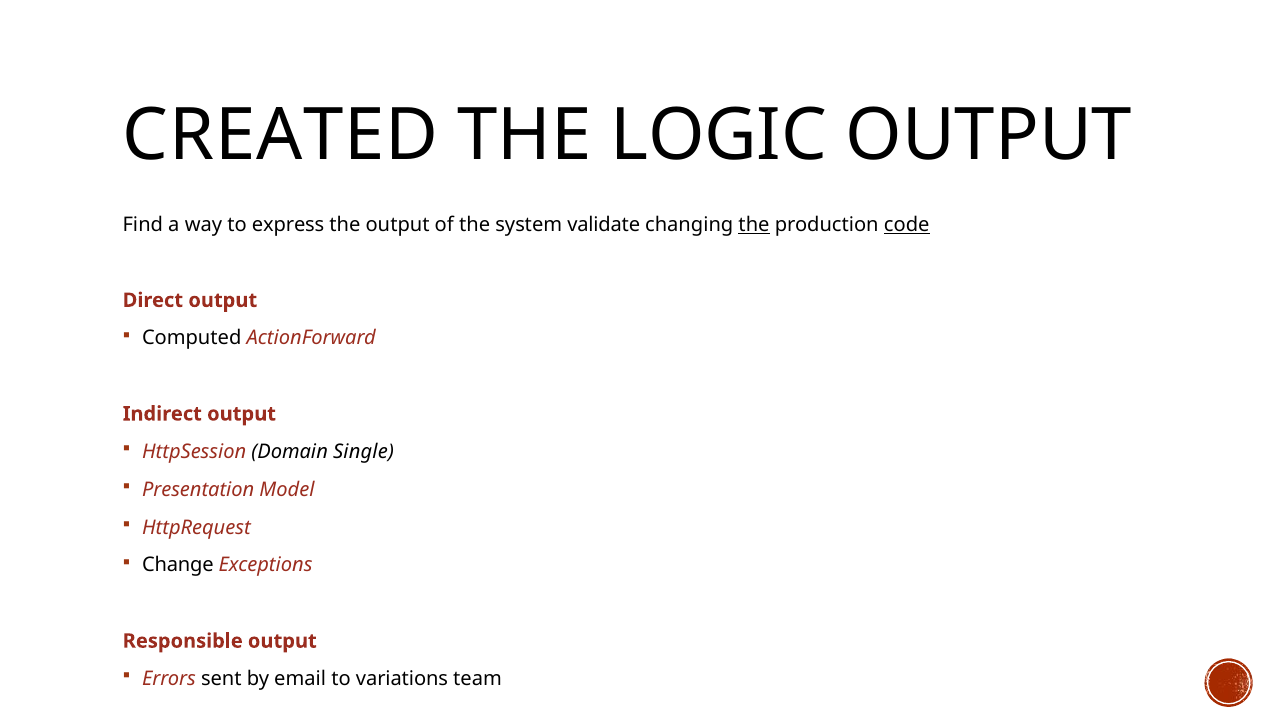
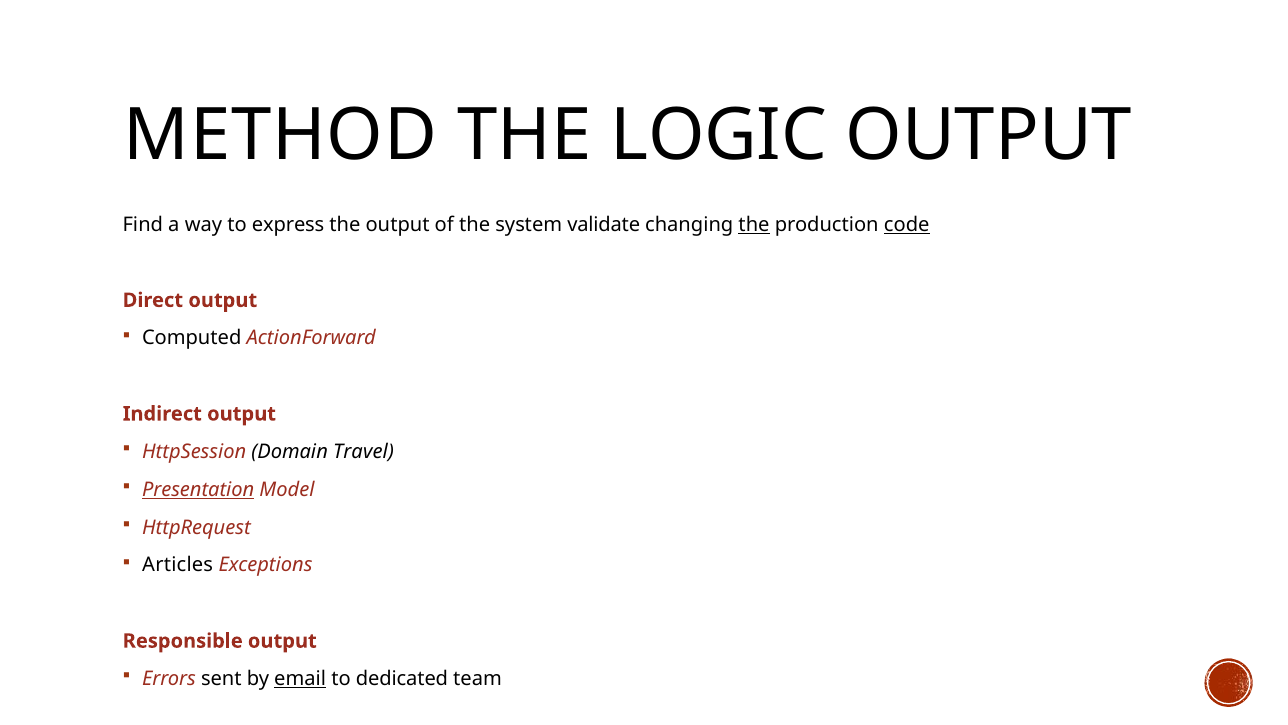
CREATED: CREATED -> METHOD (280, 136)
Single: Single -> Travel (364, 451)
Presentation underline: none -> present (198, 489)
Change: Change -> Articles (178, 565)
email underline: none -> present (300, 678)
variations: variations -> dedicated (402, 678)
